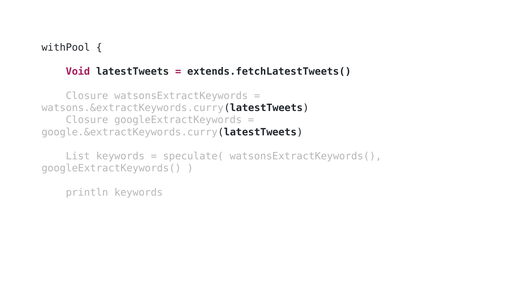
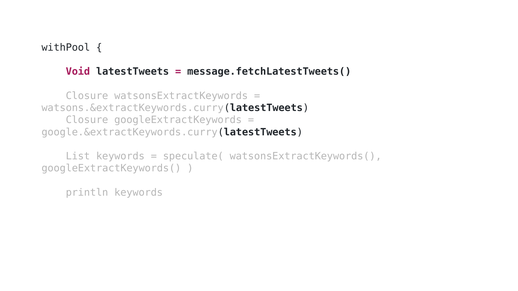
extends.fetchLatestTweets(: extends.fetchLatestTweets( -> message.fetchLatestTweets( (269, 72)
